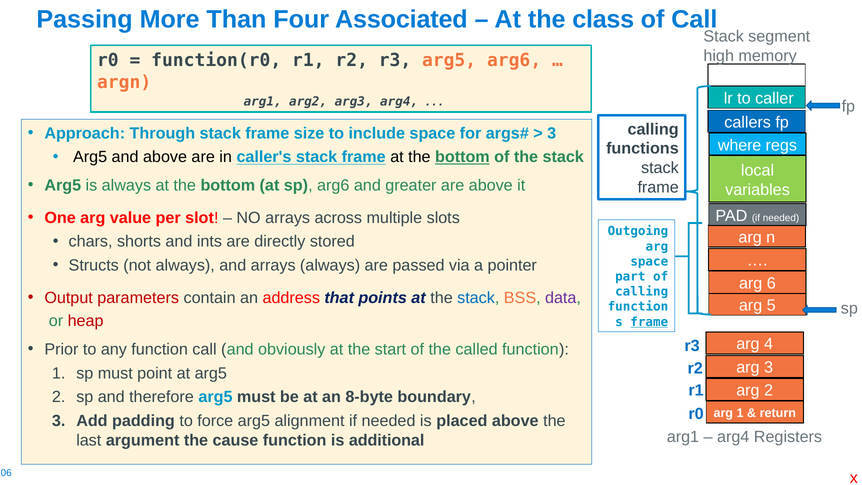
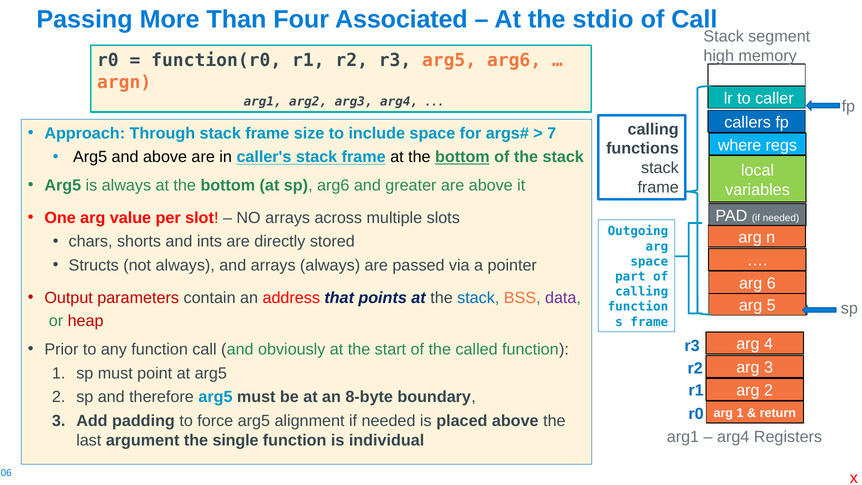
class: class -> stdio (603, 19)
3: 3 -> 7 (552, 133)
frame underline: present -> none (649, 322)
cause: cause -> single (236, 440)
additional: additional -> individual (387, 440)
